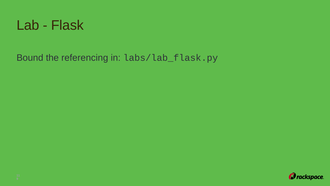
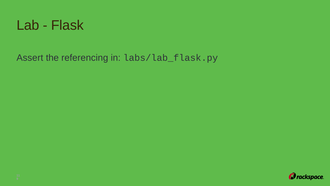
Bound: Bound -> Assert (30, 58)
